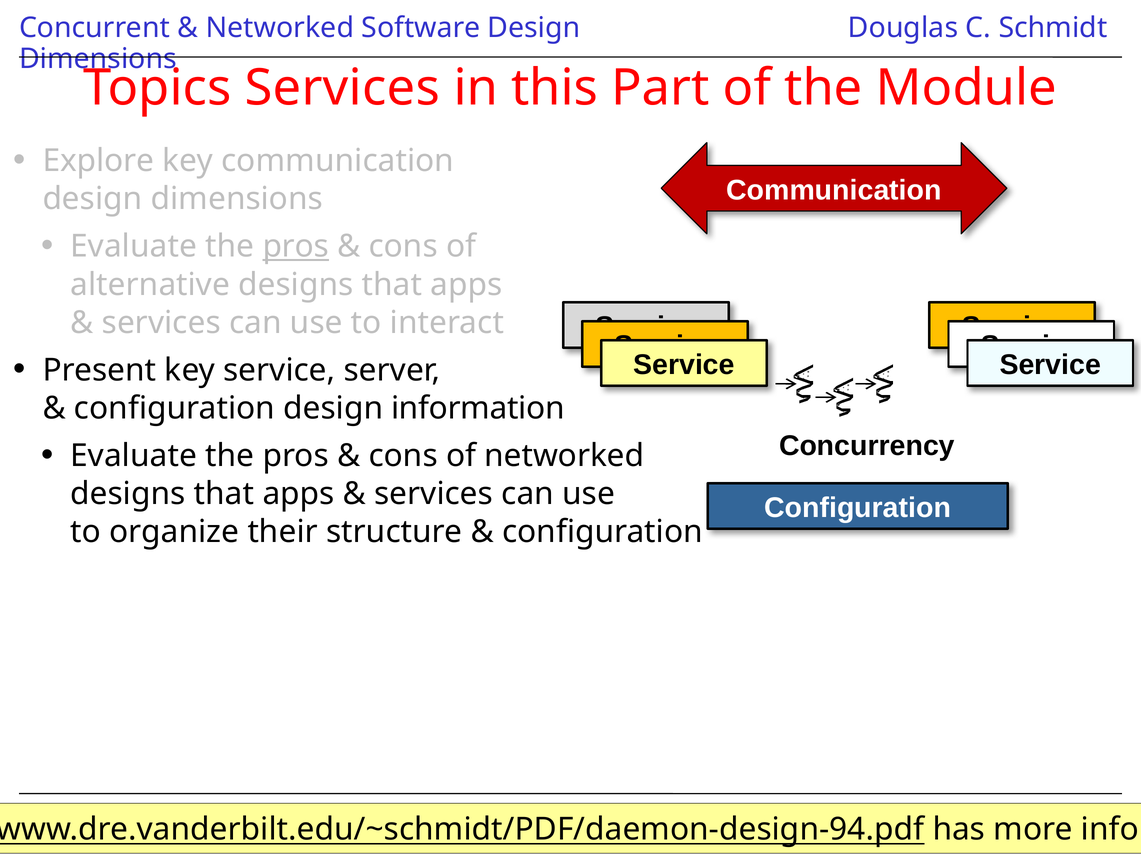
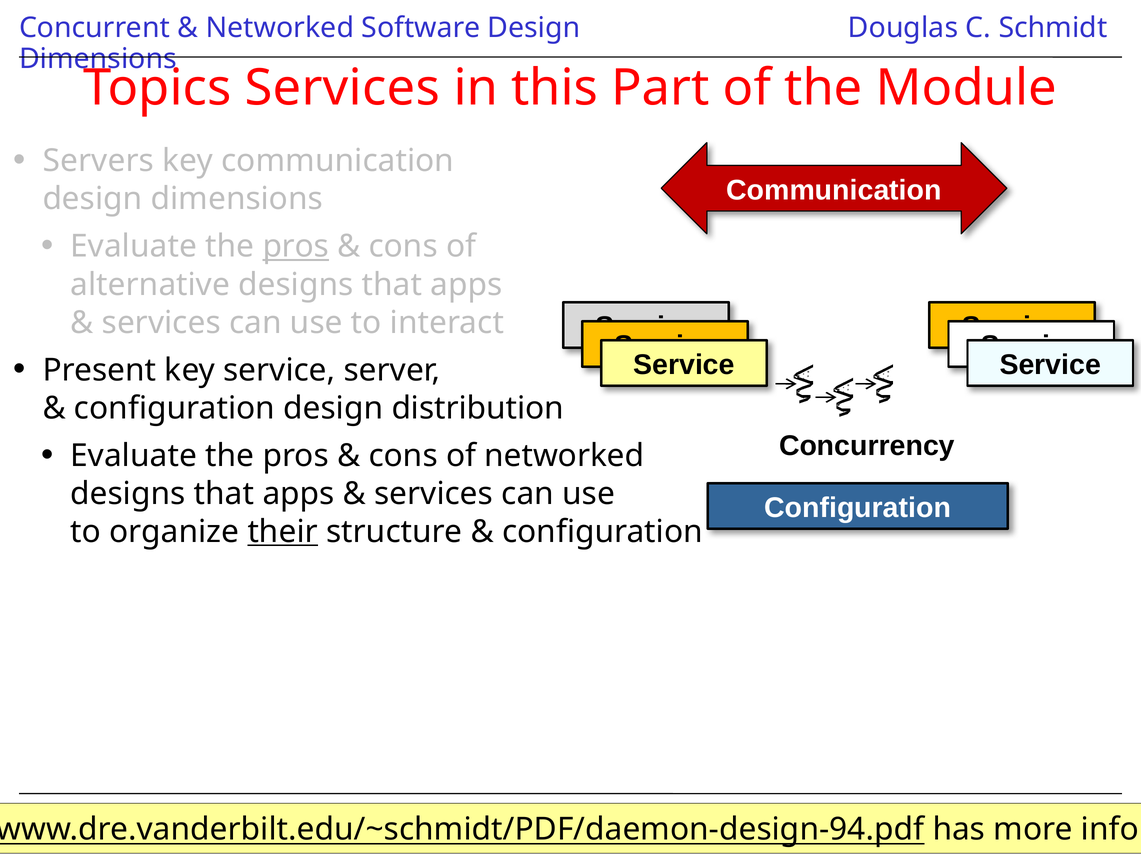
Explore: Explore -> Servers (98, 161)
information: information -> distribution (478, 408)
their underline: none -> present (283, 532)
